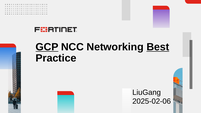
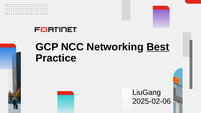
GCP underline: present -> none (47, 47)
